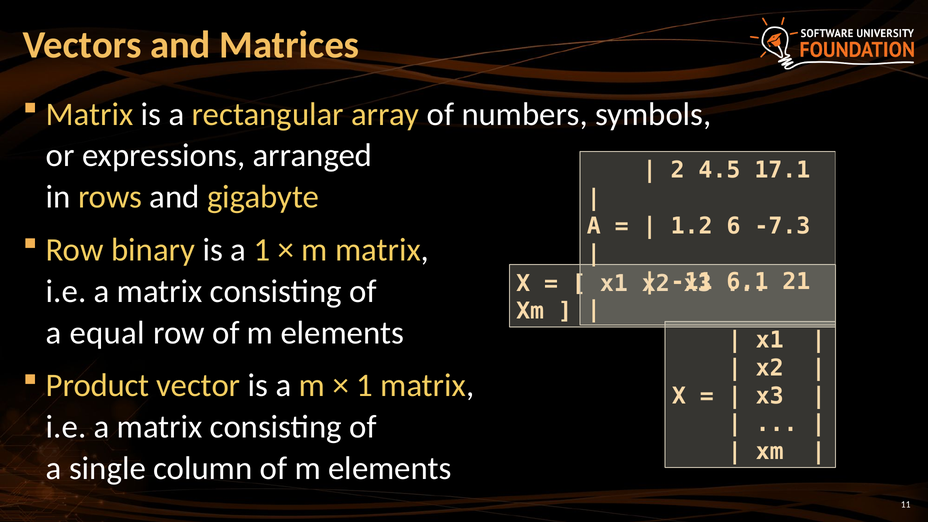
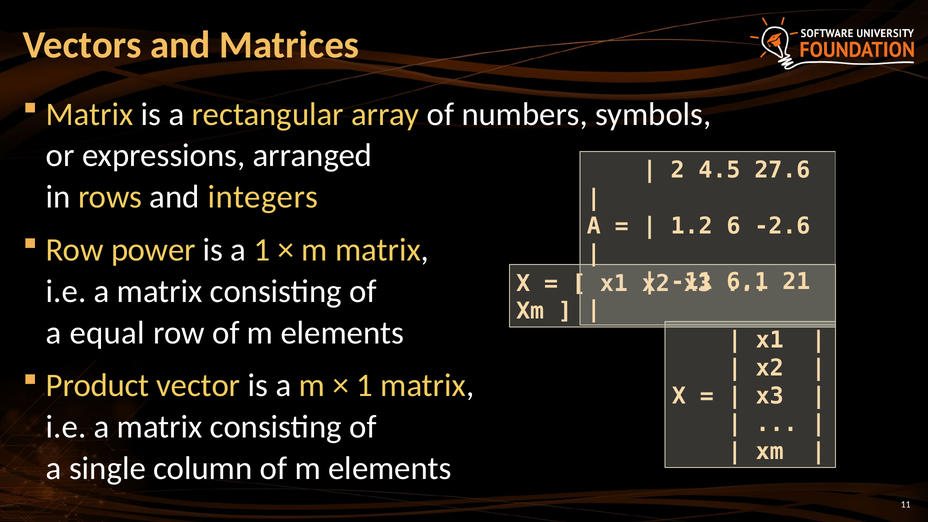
17.1: 17.1 -> 27.6 (782, 170)
gigabyte: gigabyte -> integers (263, 197)
-7.3: -7.3 -> -2.6 (782, 226)
binary: binary -> power (153, 250)
